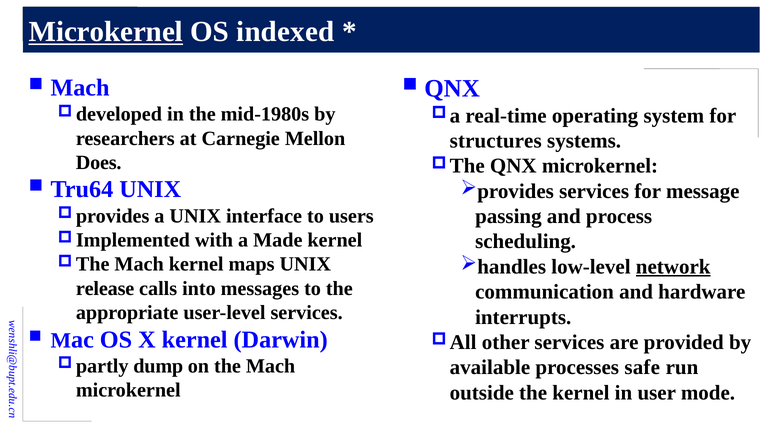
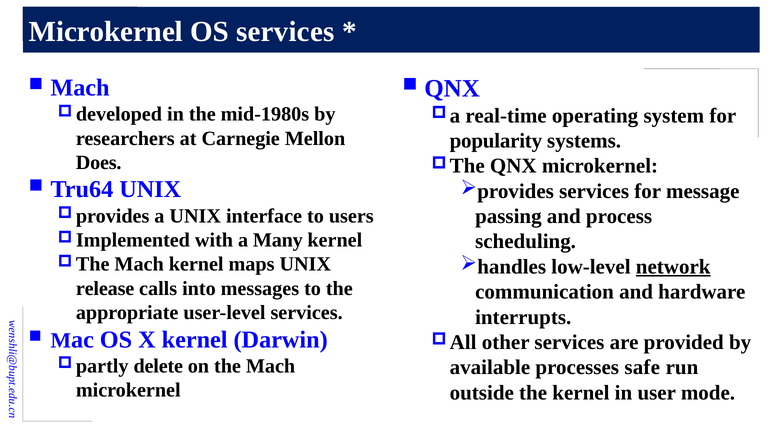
Microkernel underline: present -> none (106, 32)
OS indexed: indexed -> services (285, 32)
structures: structures -> popularity (496, 141)
Made: Made -> Many (278, 240)
dump: dump -> delete (158, 366)
